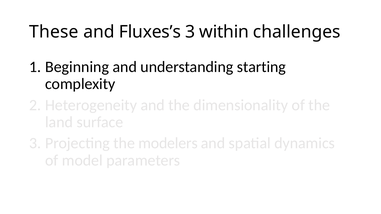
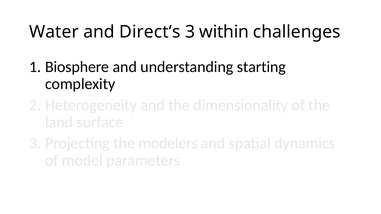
These: These -> Water (54, 32)
Fluxes’s: Fluxes’s -> Direct’s (150, 32)
Beginning: Beginning -> Biosphere (77, 67)
